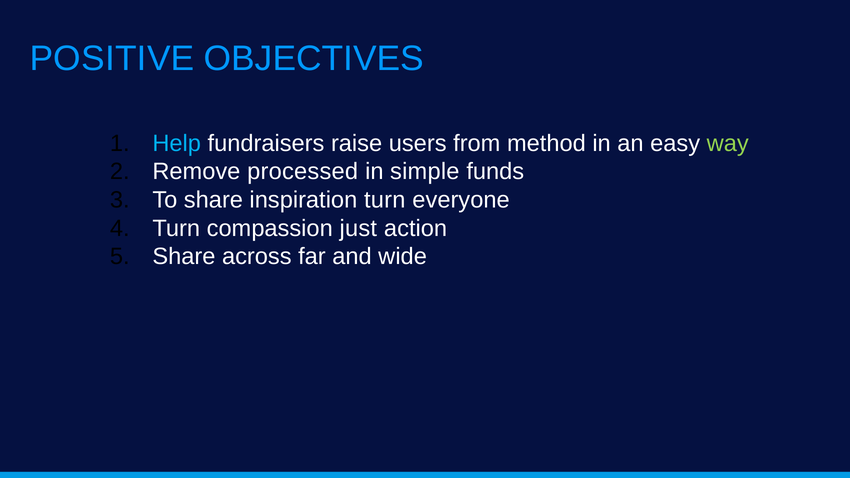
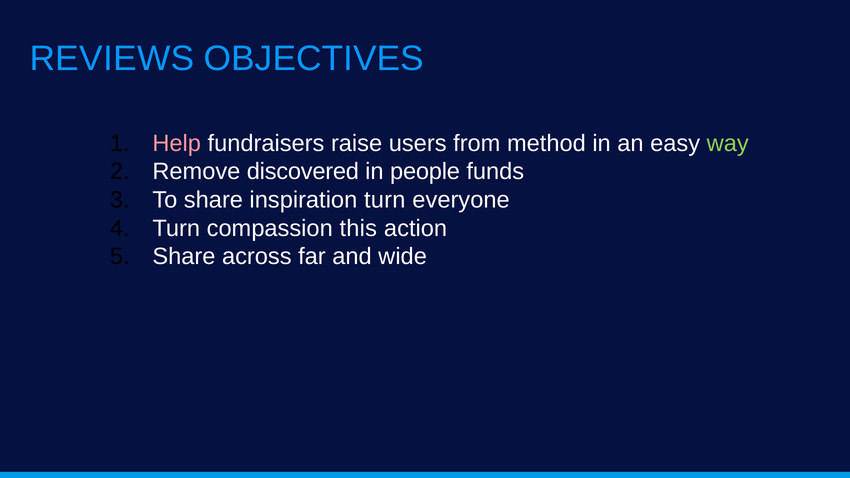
POSITIVE: POSITIVE -> REVIEWS (112, 59)
Help colour: light blue -> pink (177, 143)
processed: processed -> discovered (303, 172)
simple: simple -> people (425, 172)
just: just -> this (358, 228)
